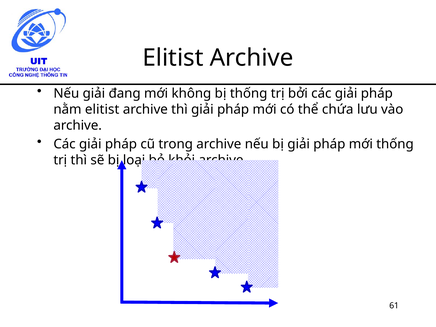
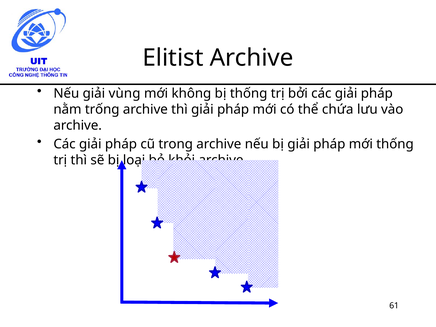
đang: đang -> vùng (125, 93)
nằm elitist: elitist -> trống (102, 109)
